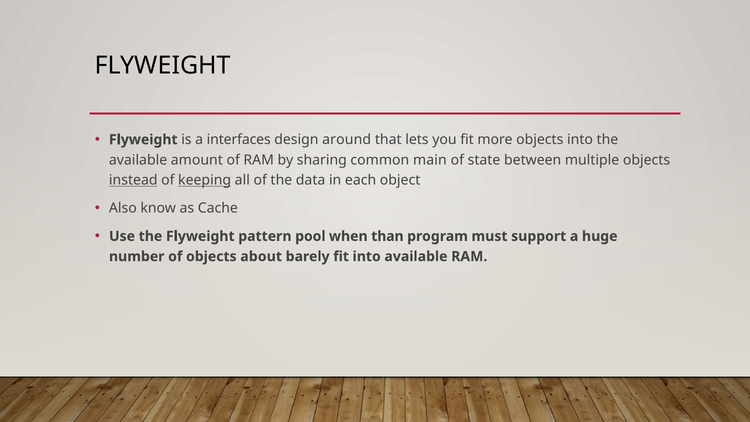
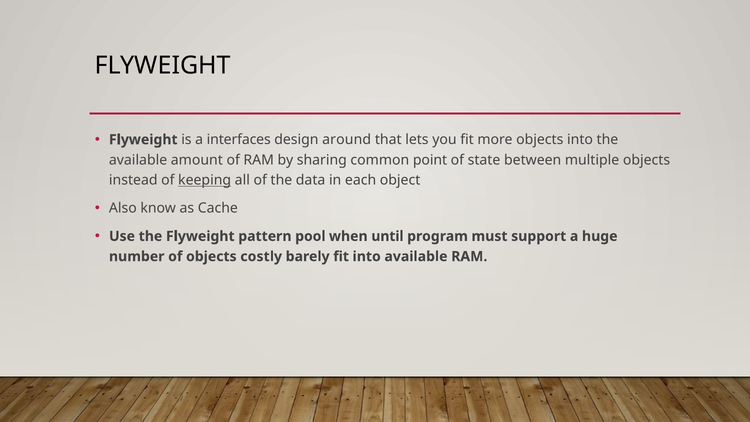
main: main -> point (430, 160)
instead underline: present -> none (133, 180)
than: than -> until (387, 236)
about: about -> costly (261, 256)
